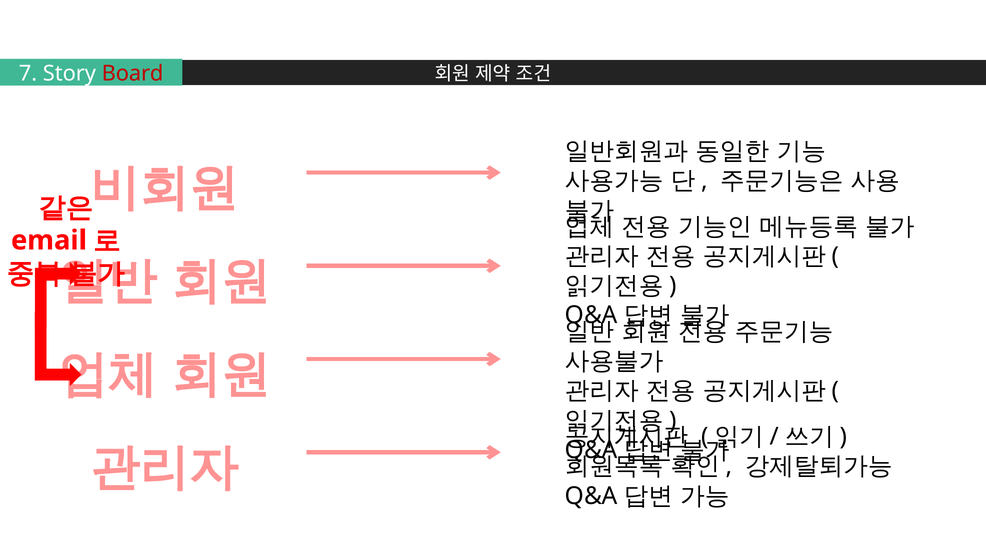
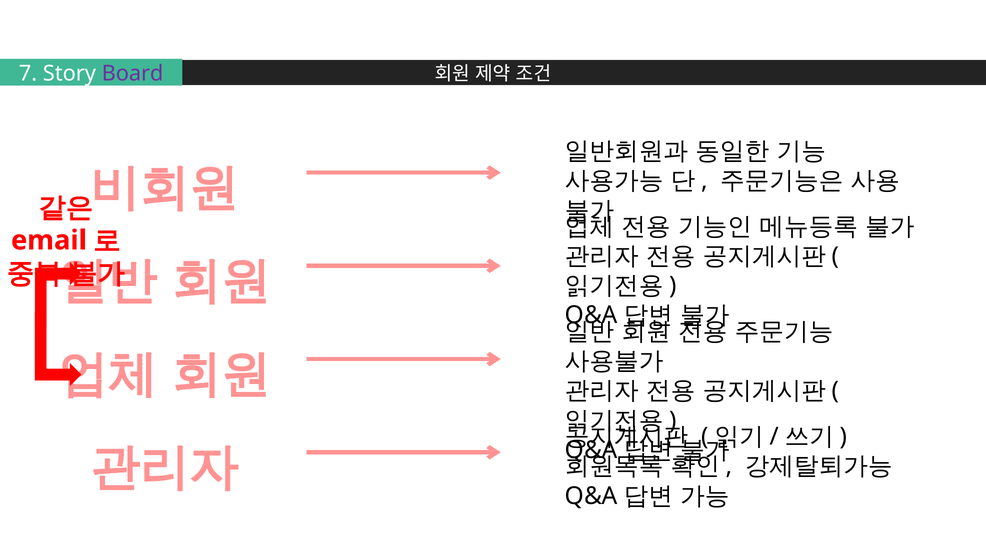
Board colour: red -> purple (133, 74)
